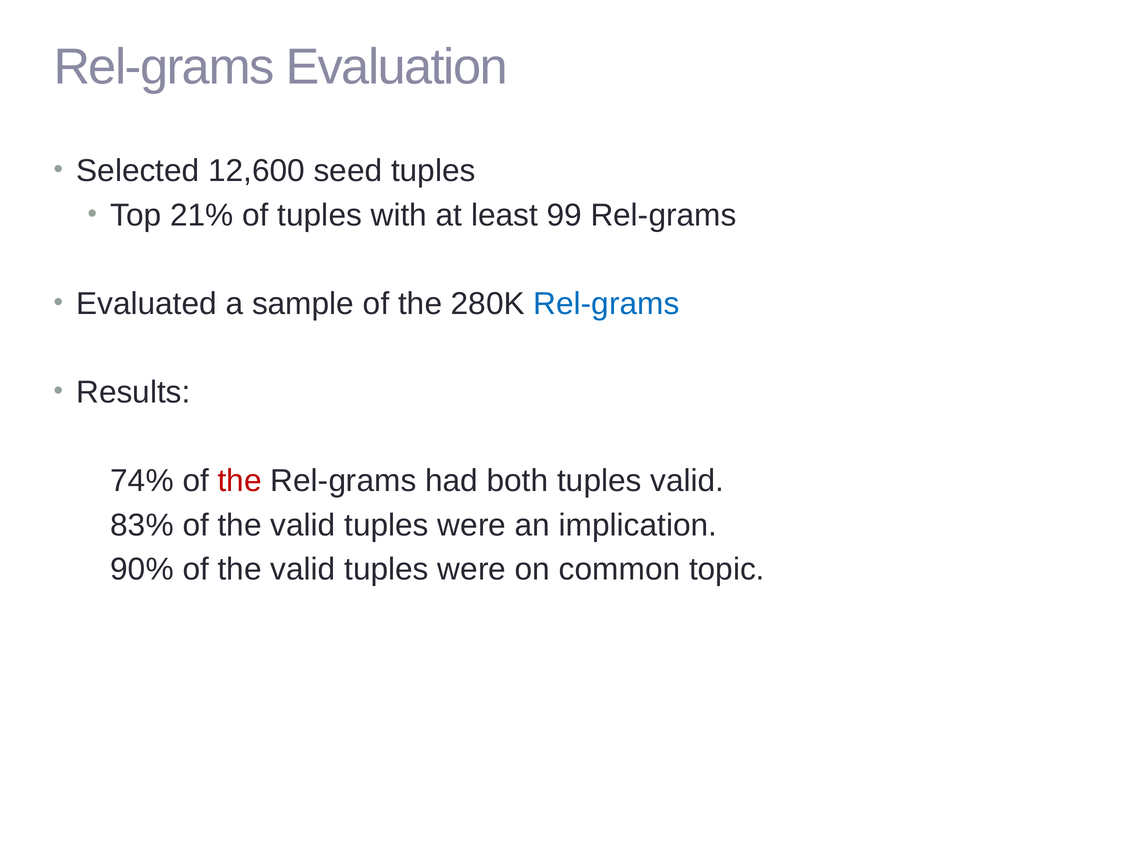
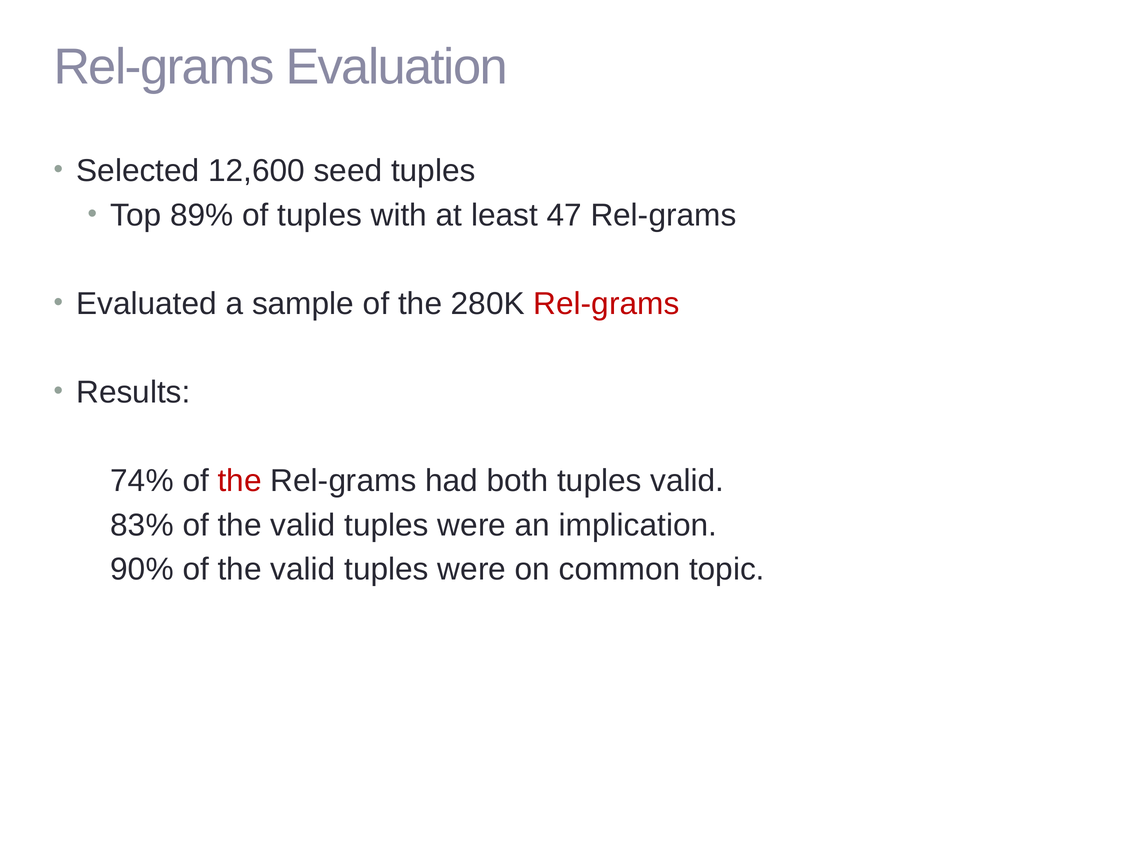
21%: 21% -> 89% (202, 215)
99: 99 -> 47 (564, 215)
Rel-grams colour: blue -> red (606, 304)
